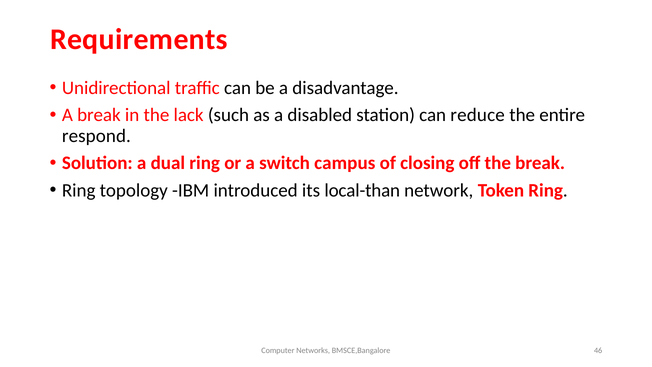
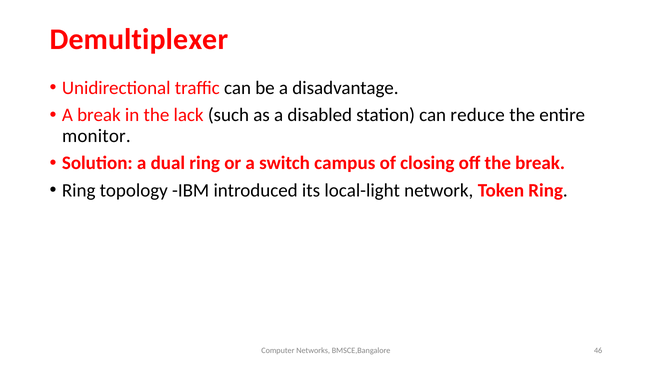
Requirements: Requirements -> Demultiplexer (139, 39)
respond: respond -> monitor (96, 136)
local-than: local-than -> local-light (362, 190)
